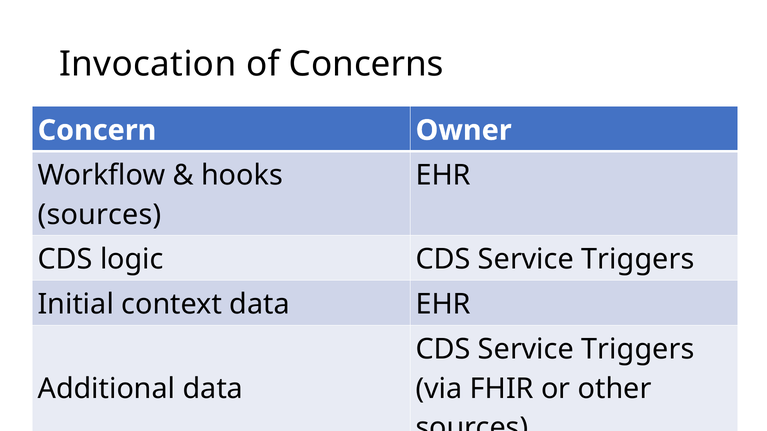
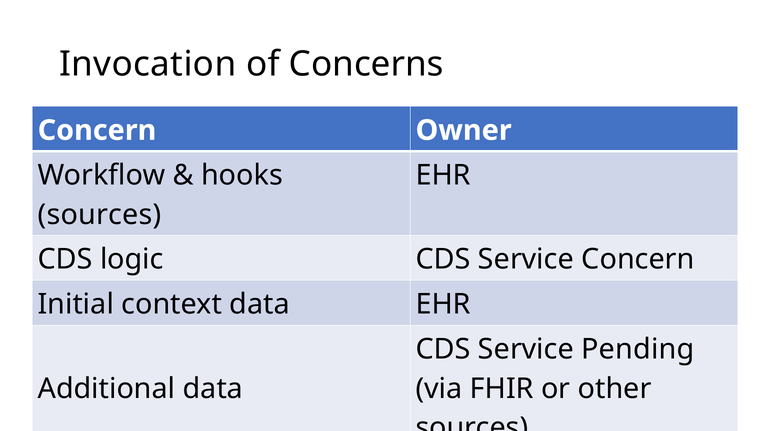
logic CDS Service Triggers: Triggers -> Concern (638, 260)
Triggers: Triggers -> Pending (638, 350)
